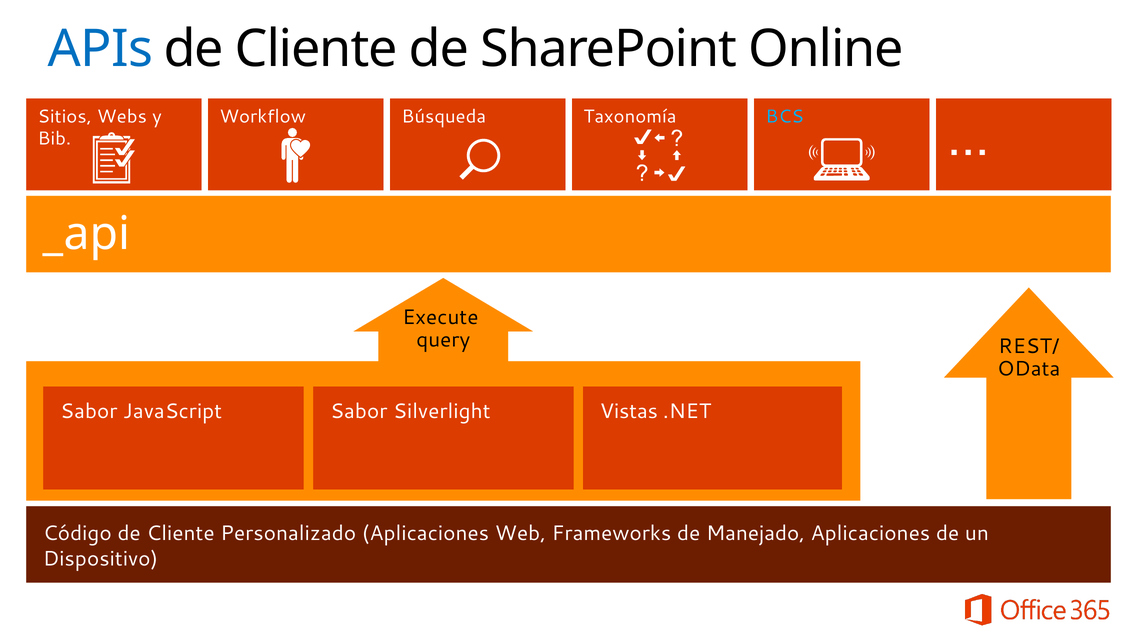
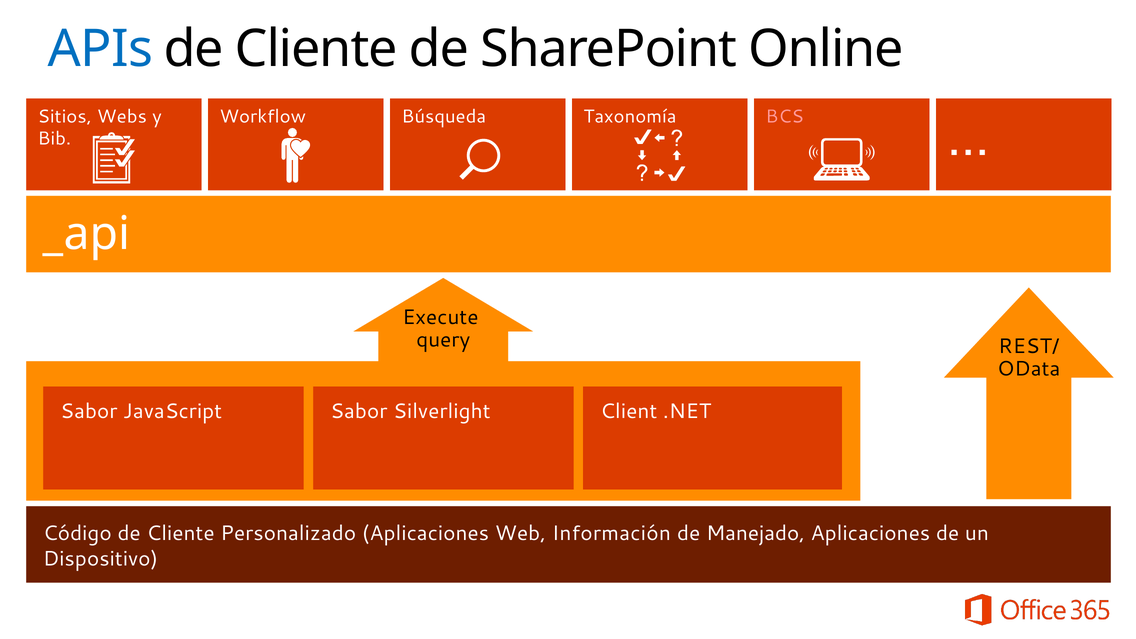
BCS colour: light blue -> pink (785, 117)
Vistas: Vistas -> Client (629, 411)
Frameworks: Frameworks -> Información (611, 534)
